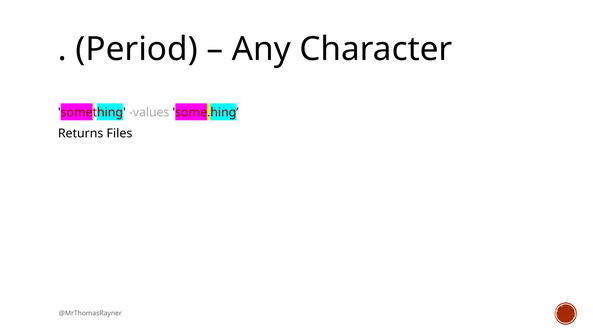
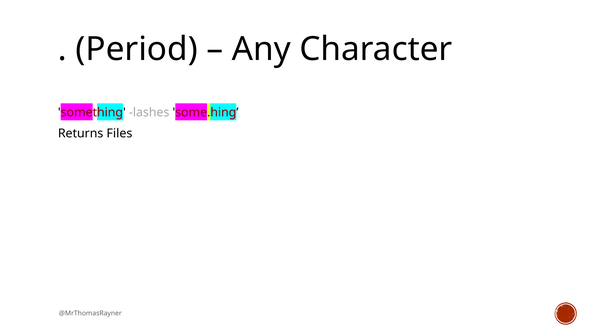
values: values -> lashes (149, 113)
